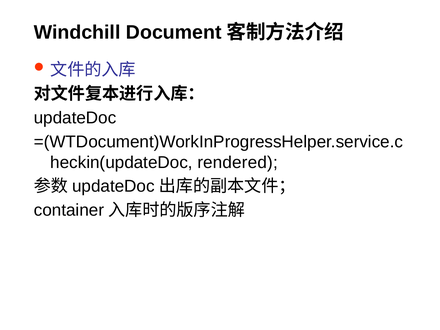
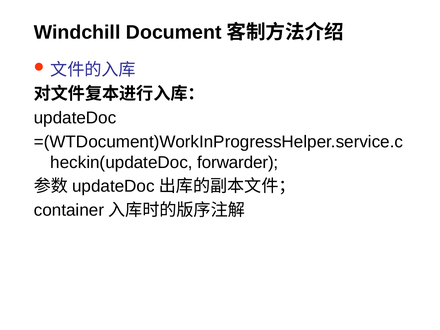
rendered: rendered -> forwarder (238, 162)
